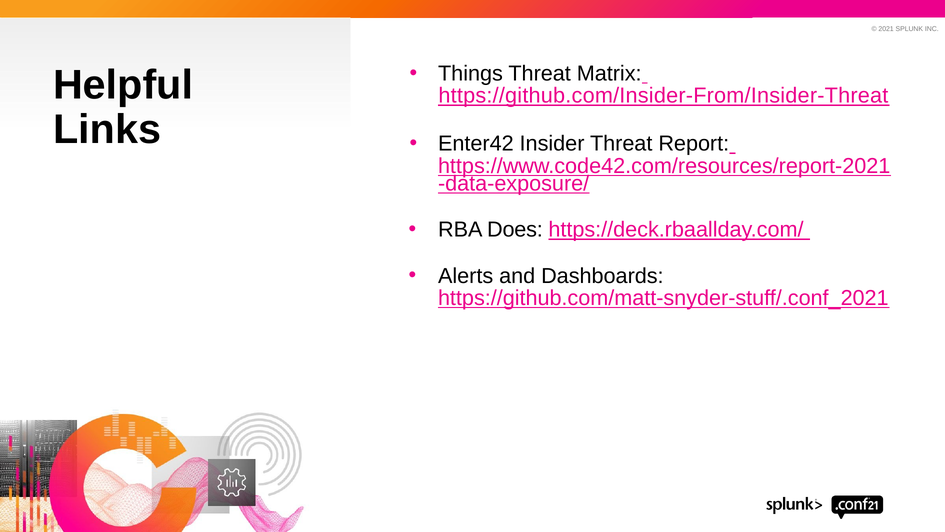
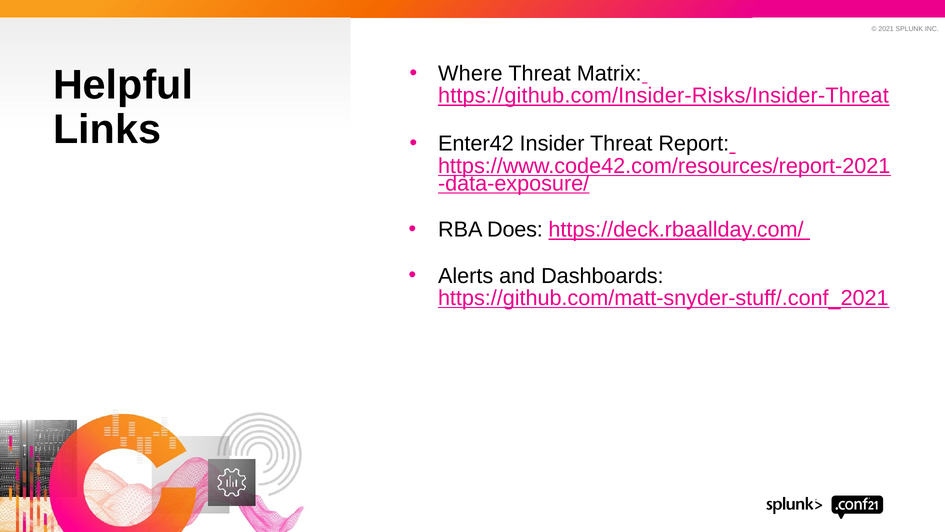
Things: Things -> Where (470, 74)
https://github.com/Insider-From/Insider-Threat: https://github.com/Insider-From/Insider-Threat -> https://github.com/Insider-Risks/Insider-Threat (663, 96)
